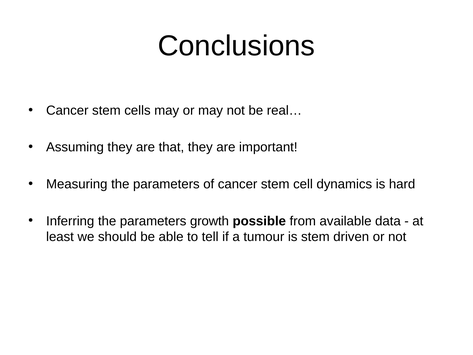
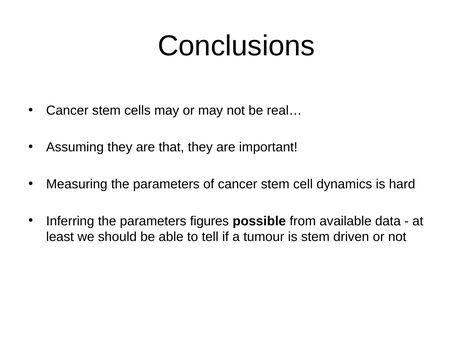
growth: growth -> figures (209, 221)
